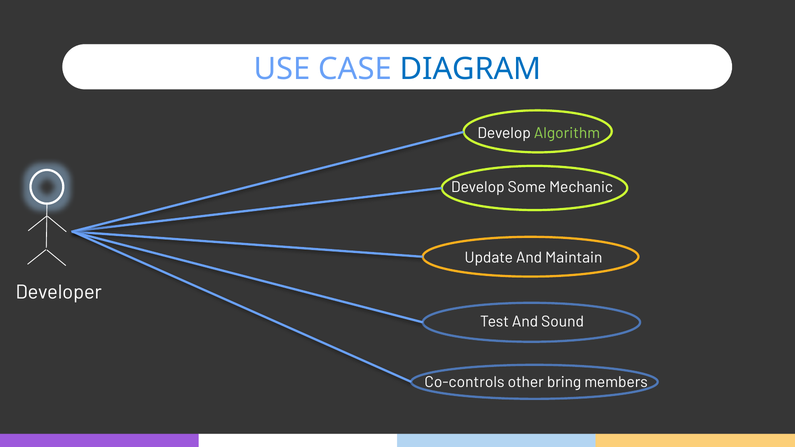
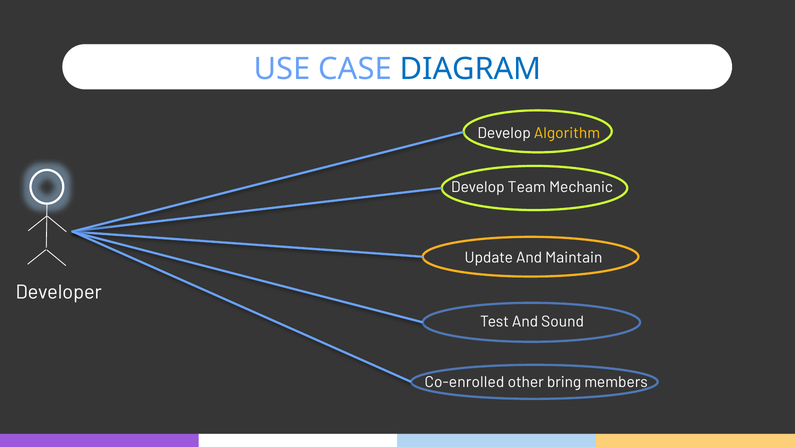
Algorithm colour: light green -> yellow (567, 133)
Some: Some -> Team (527, 187)
Co-controls: Co-controls -> Co-enrolled (464, 382)
